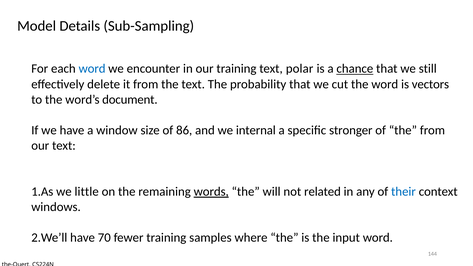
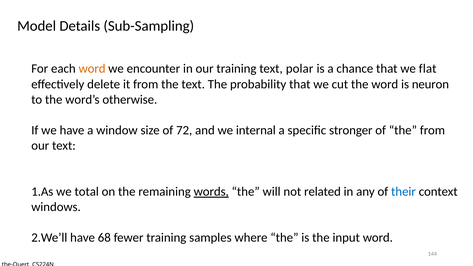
word colour: blue -> orange (92, 69)
chance underline: present -> none (355, 69)
still: still -> flat (428, 69)
vectors: vectors -> neuron (430, 84)
document: document -> otherwise (130, 100)
86: 86 -> 72 (184, 130)
little: little -> total (87, 192)
70: 70 -> 68 (104, 238)
